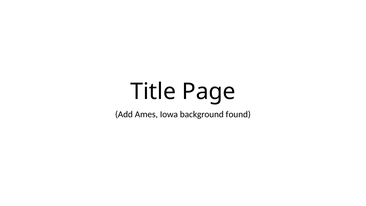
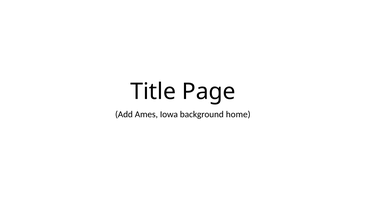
found: found -> home (238, 114)
